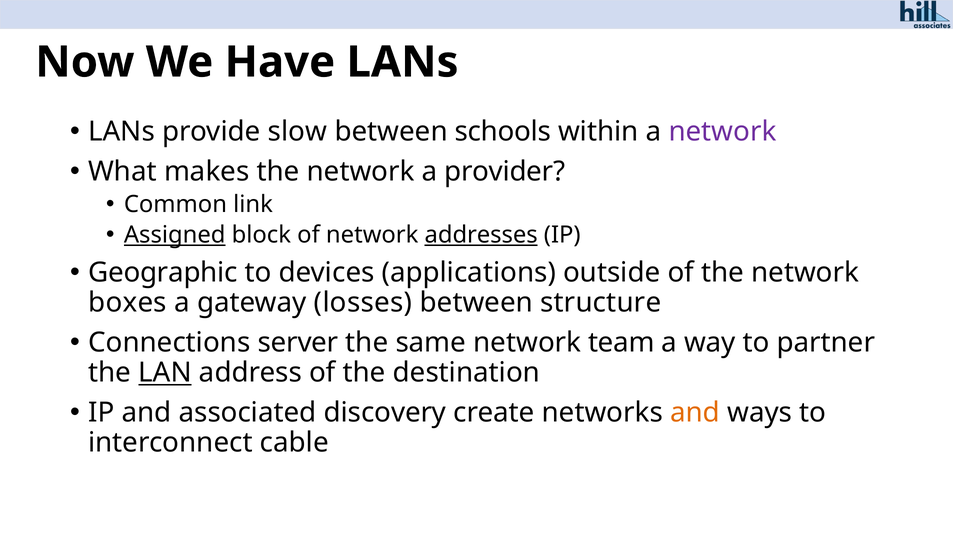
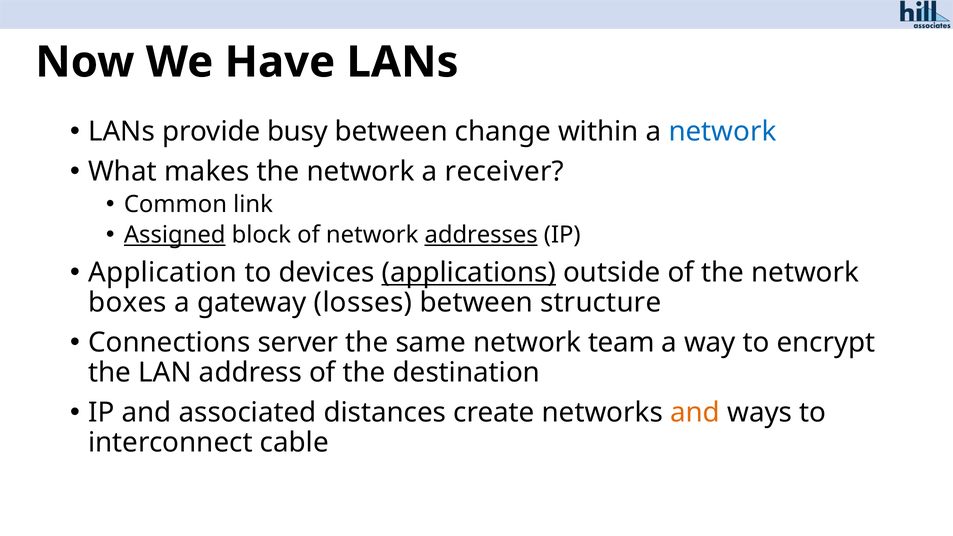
slow: slow -> busy (298, 132)
schools: schools -> change (503, 132)
network colour: purple -> blue (723, 132)
provider: provider -> receiver (504, 171)
Geographic: Geographic -> Application (163, 273)
applications underline: none -> present (469, 273)
partner: partner -> encrypt (826, 343)
LAN underline: present -> none (165, 373)
discovery: discovery -> distances (385, 413)
